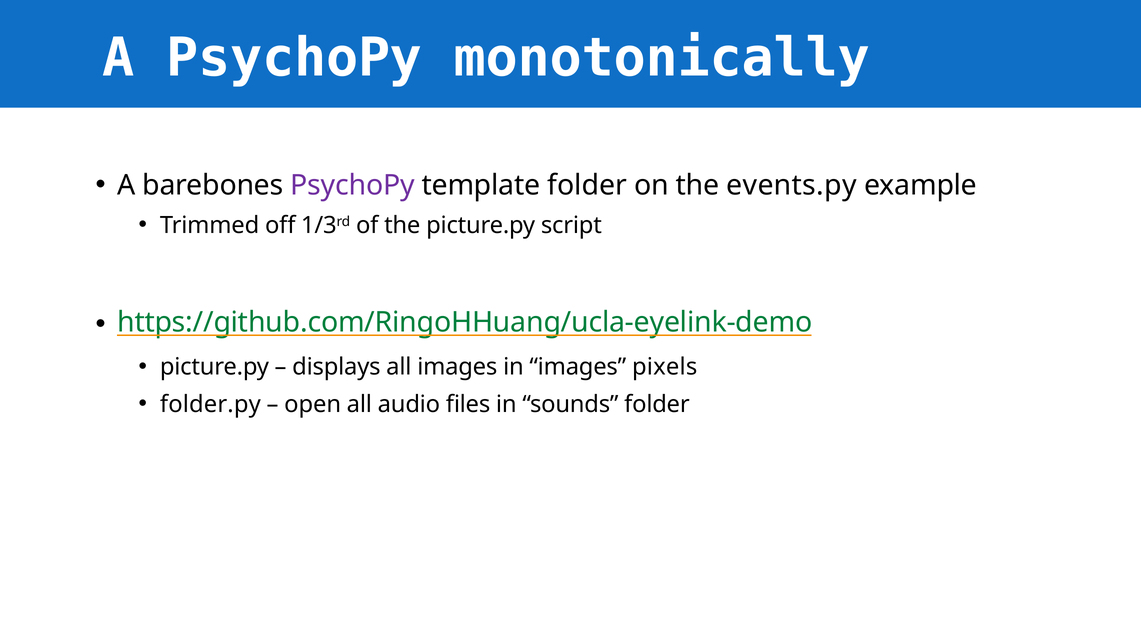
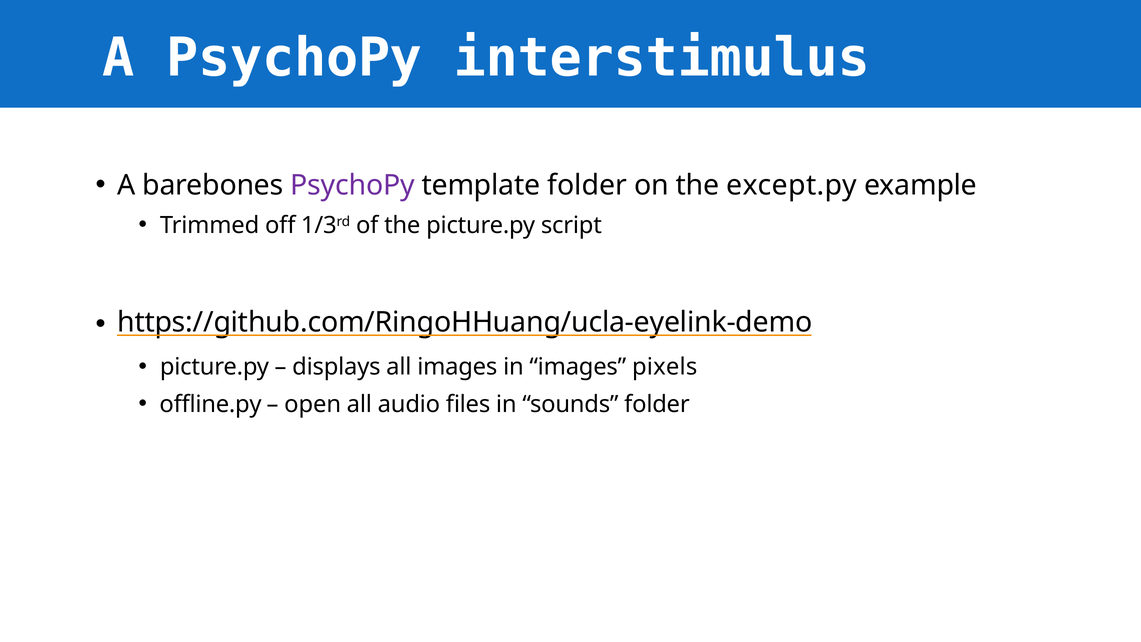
monotonically: monotonically -> interstimulus (662, 58)
events.py: events.py -> except.py (792, 185)
https://github.com/RingoHHuang/ucla-eyelink-demo colour: green -> black (465, 322)
folder.py: folder.py -> offline.py (211, 404)
